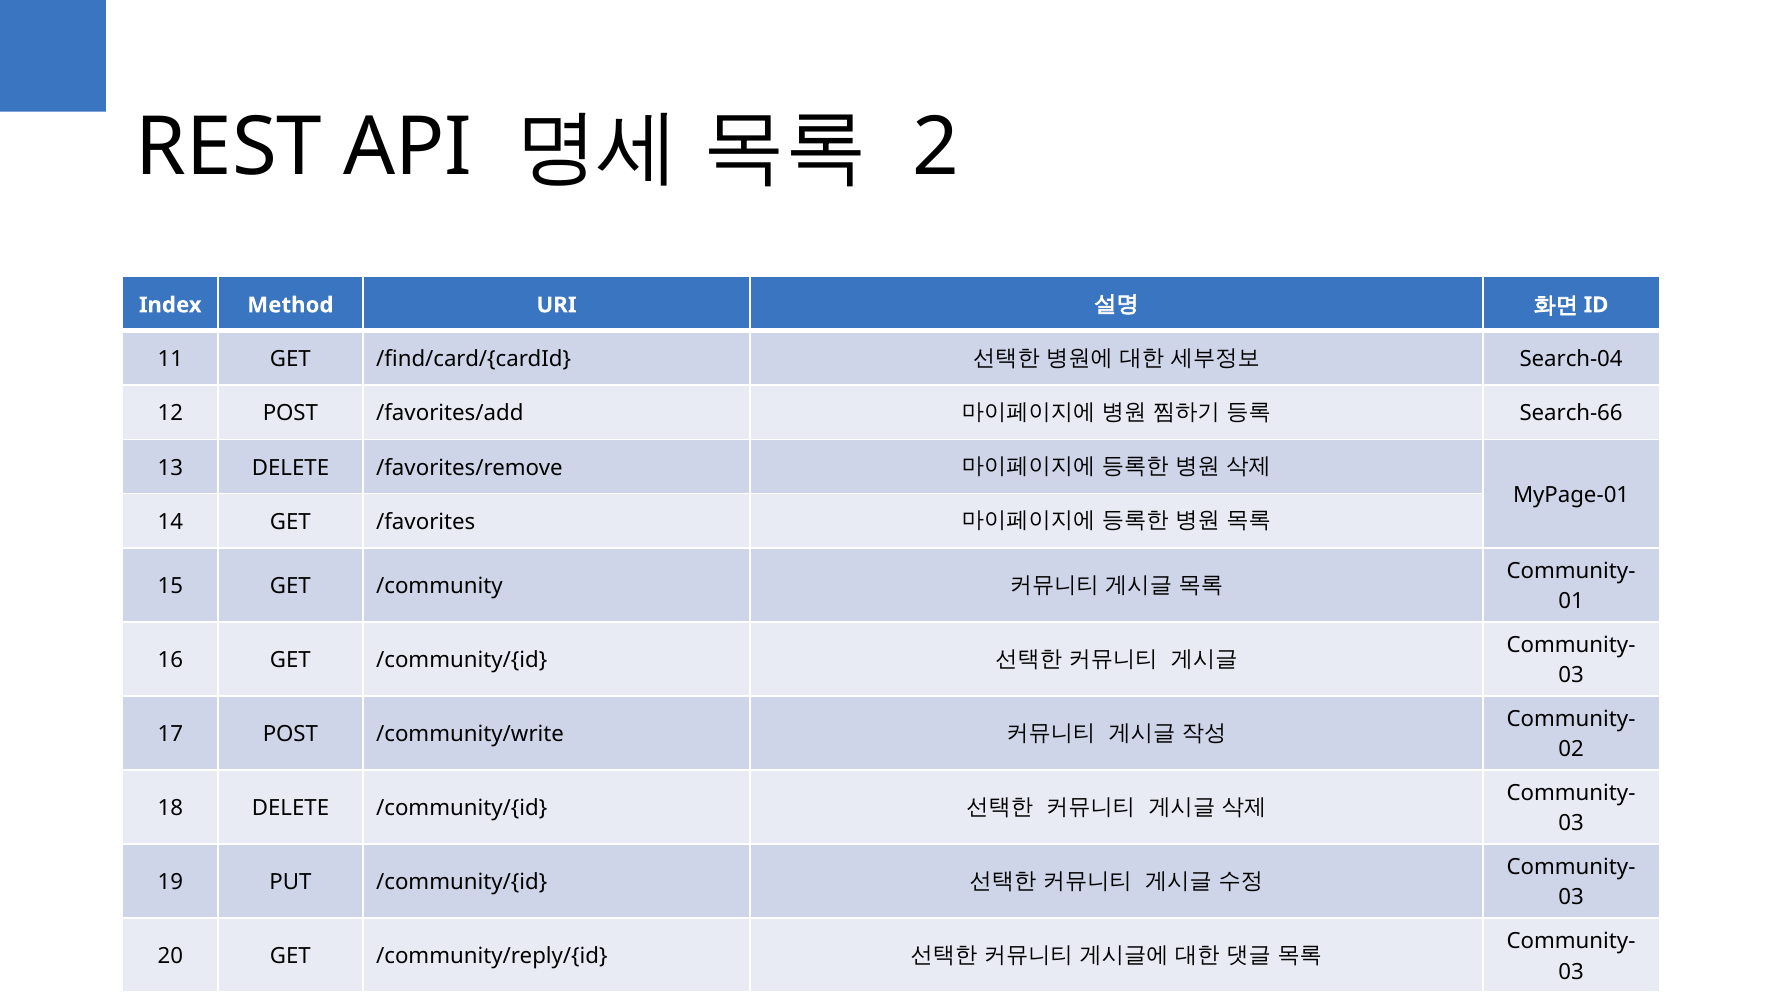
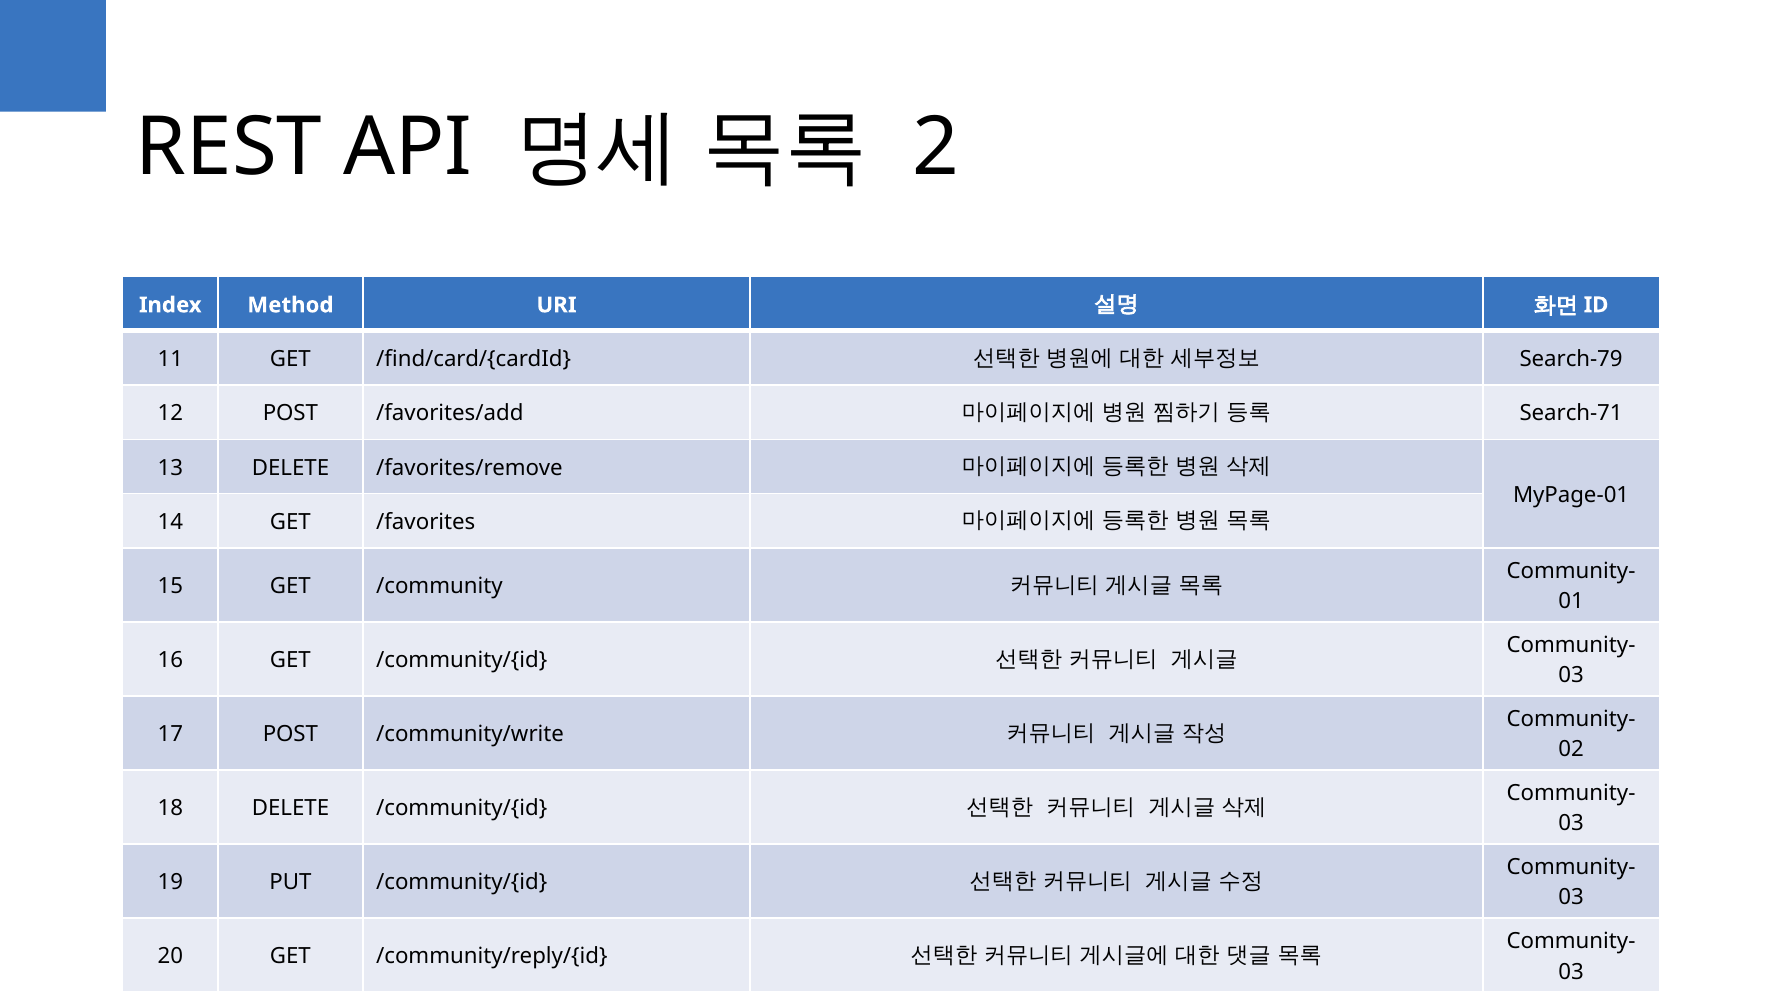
Search-04: Search-04 -> Search-79 (1571, 359)
Search-66: Search-66 -> Search-71 (1571, 413)
